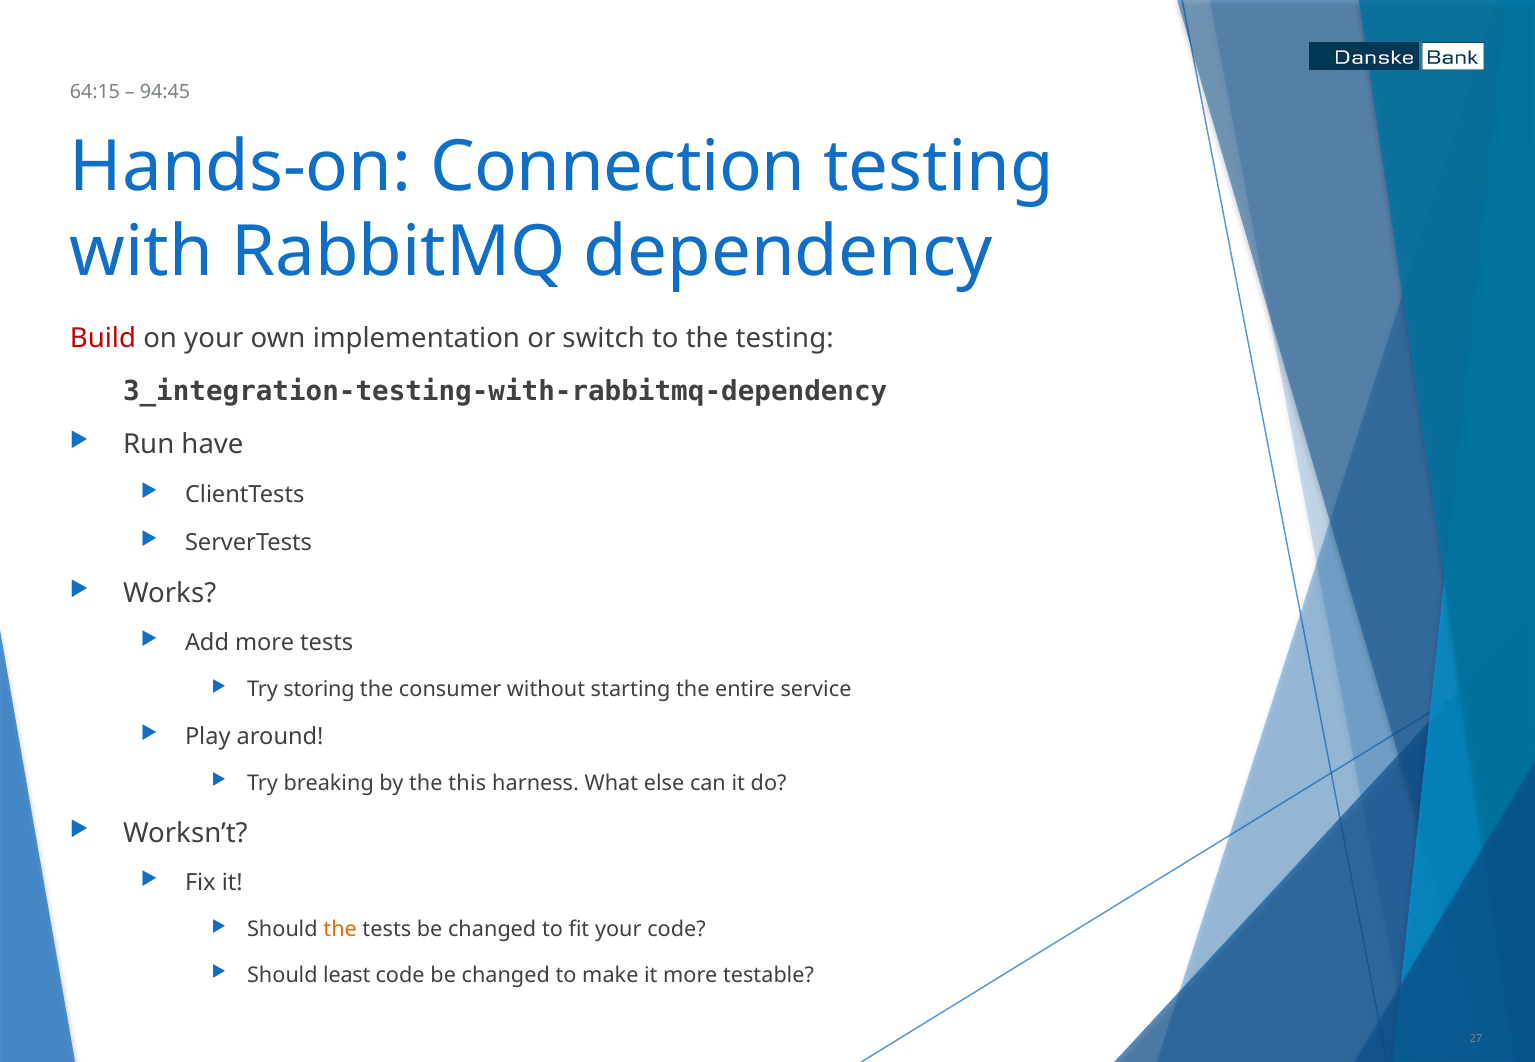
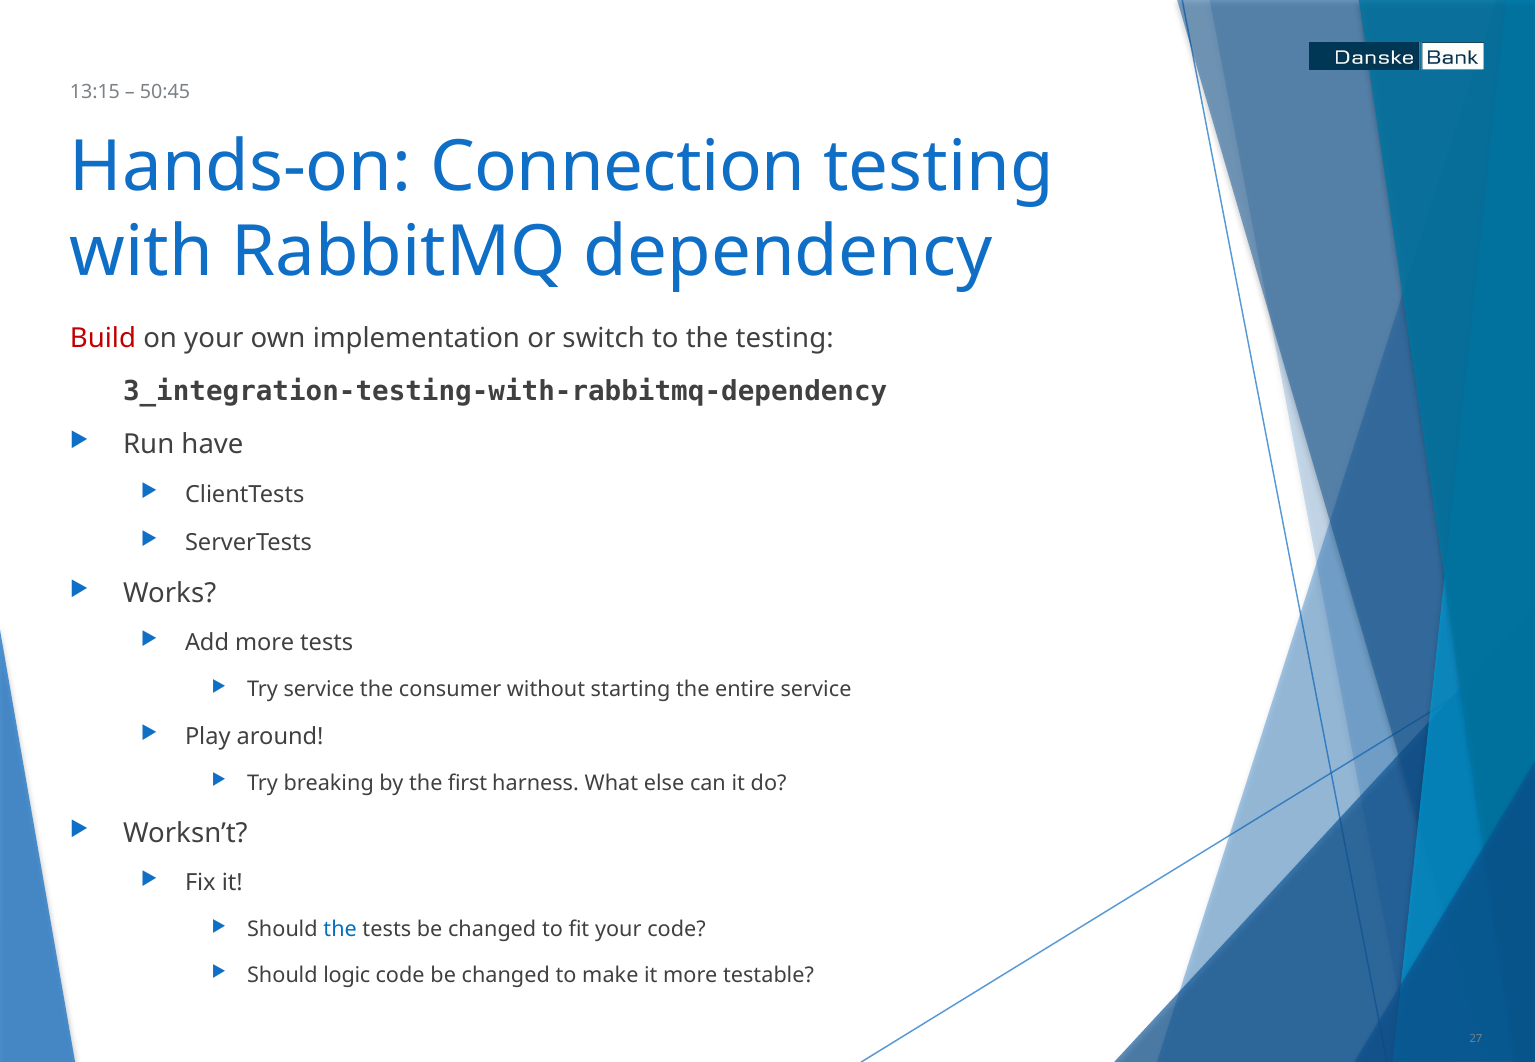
64:15: 64:15 -> 13:15 (95, 92)
94:45: 94:45 -> 50:45 (165, 92)
Try storing: storing -> service (319, 690)
this: this -> first (468, 784)
the colour: orange -> blue (340, 930)
least: least -> logic (347, 976)
